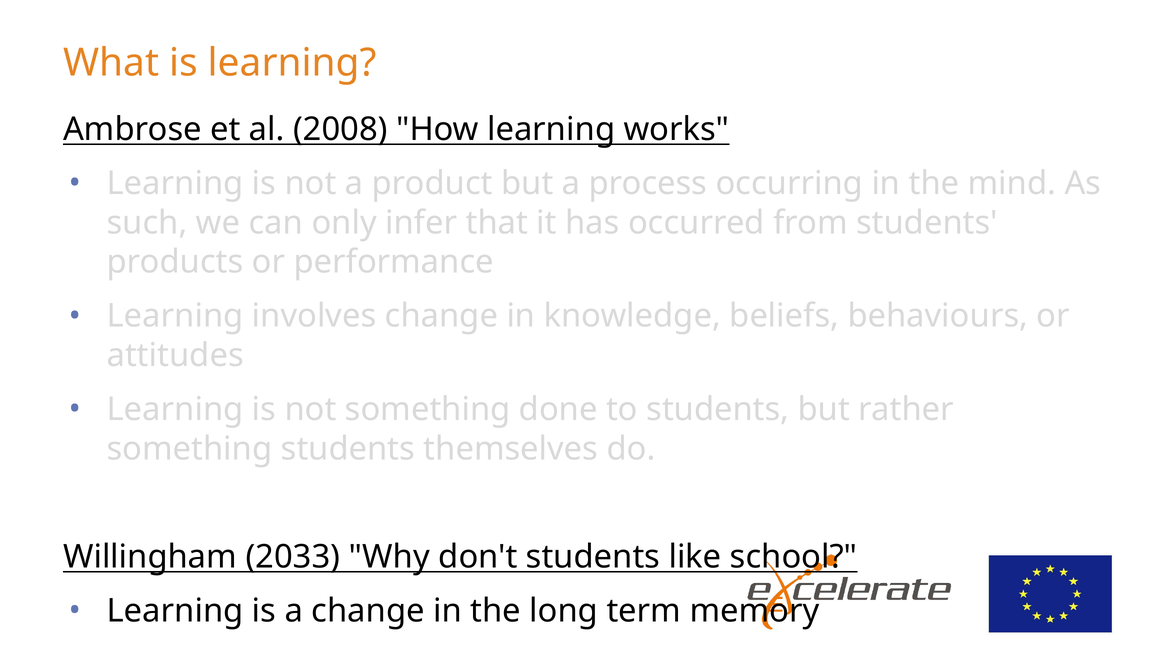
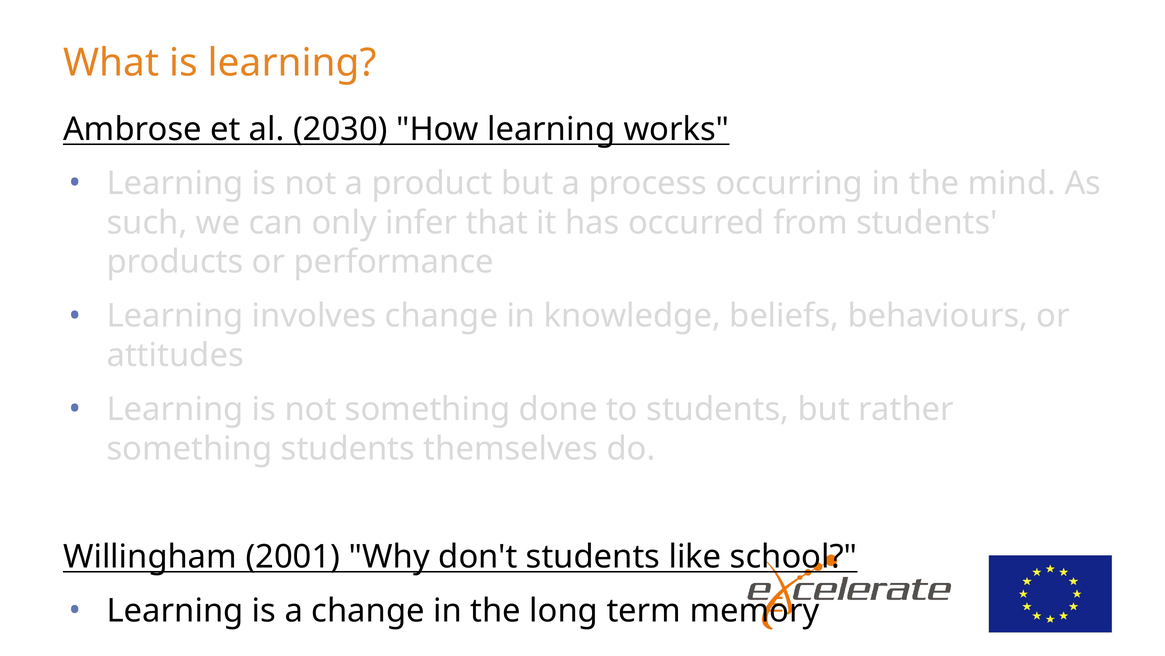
2008: 2008 -> 2030 (340, 129)
2033: 2033 -> 2001 (293, 556)
